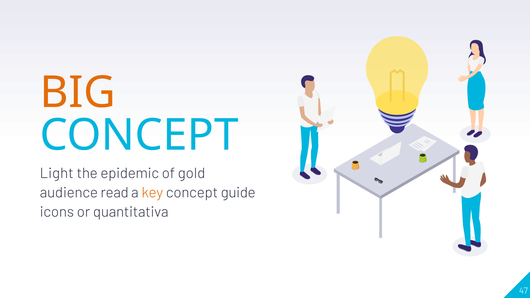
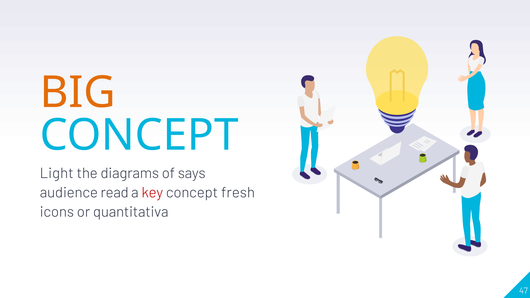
epidemic: epidemic -> diagrams (130, 173)
gold: gold -> says (192, 173)
key colour: orange -> red (152, 193)
guide: guide -> fresh (238, 193)
